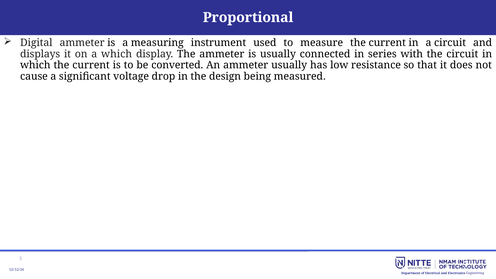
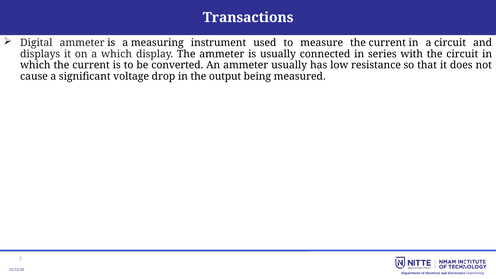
Proportional: Proportional -> Transactions (248, 17)
design: design -> output (225, 76)
